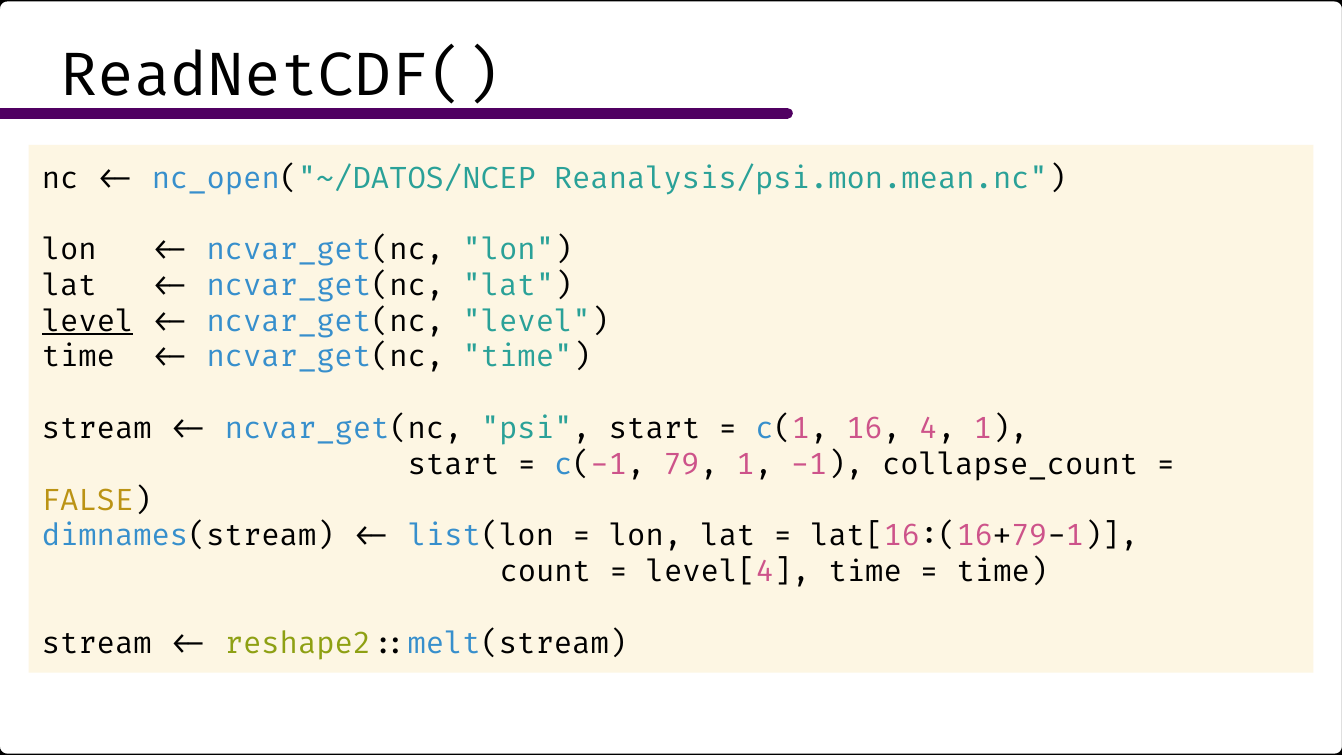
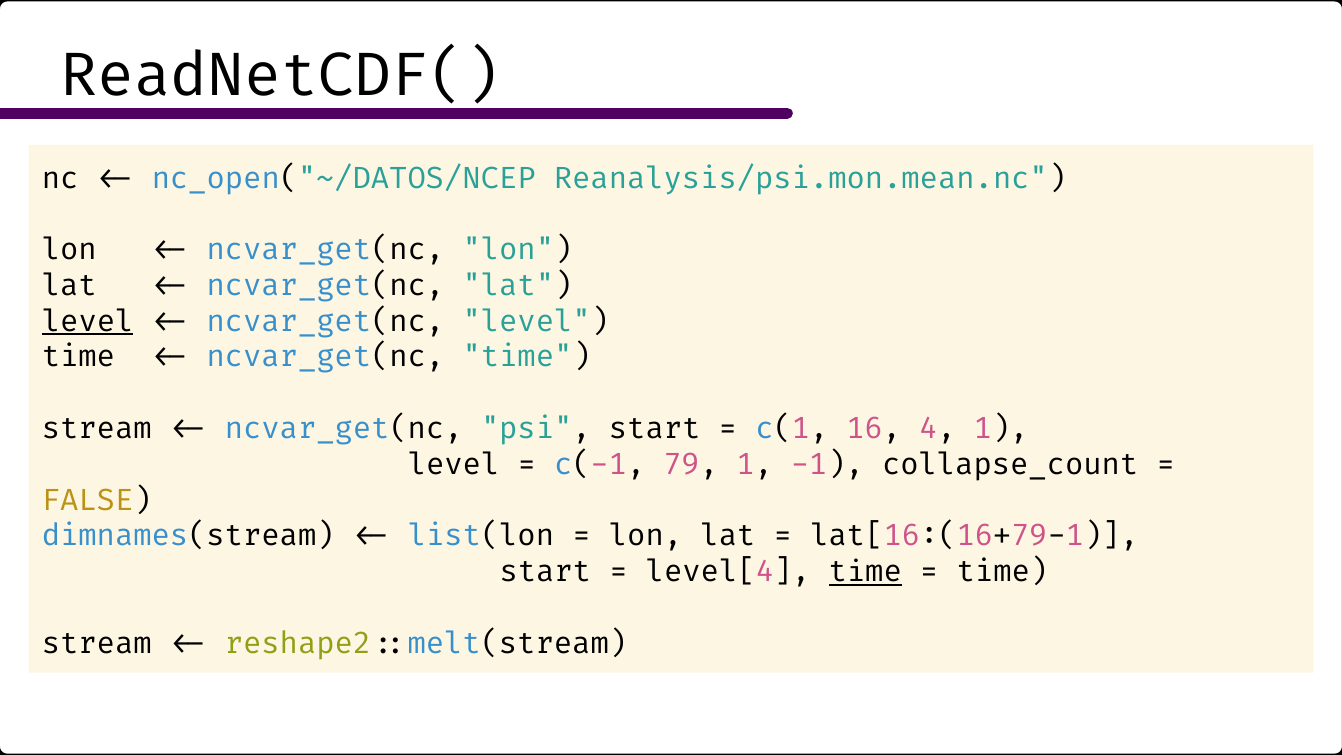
start: start -> level (454, 464)
count: count -> start (545, 572)
time underline: none -> present (865, 572)
